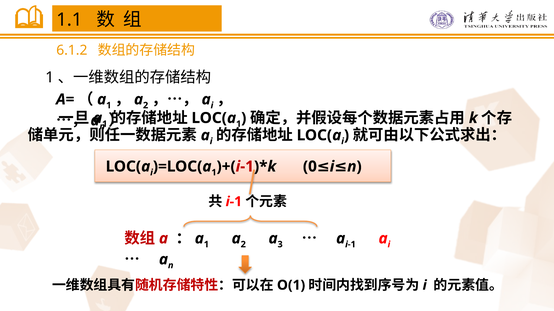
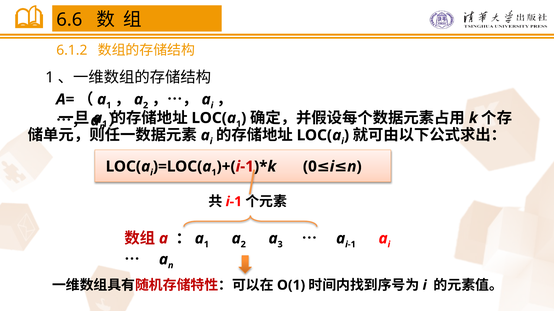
1.1: 1.1 -> 6.6 (69, 20)
